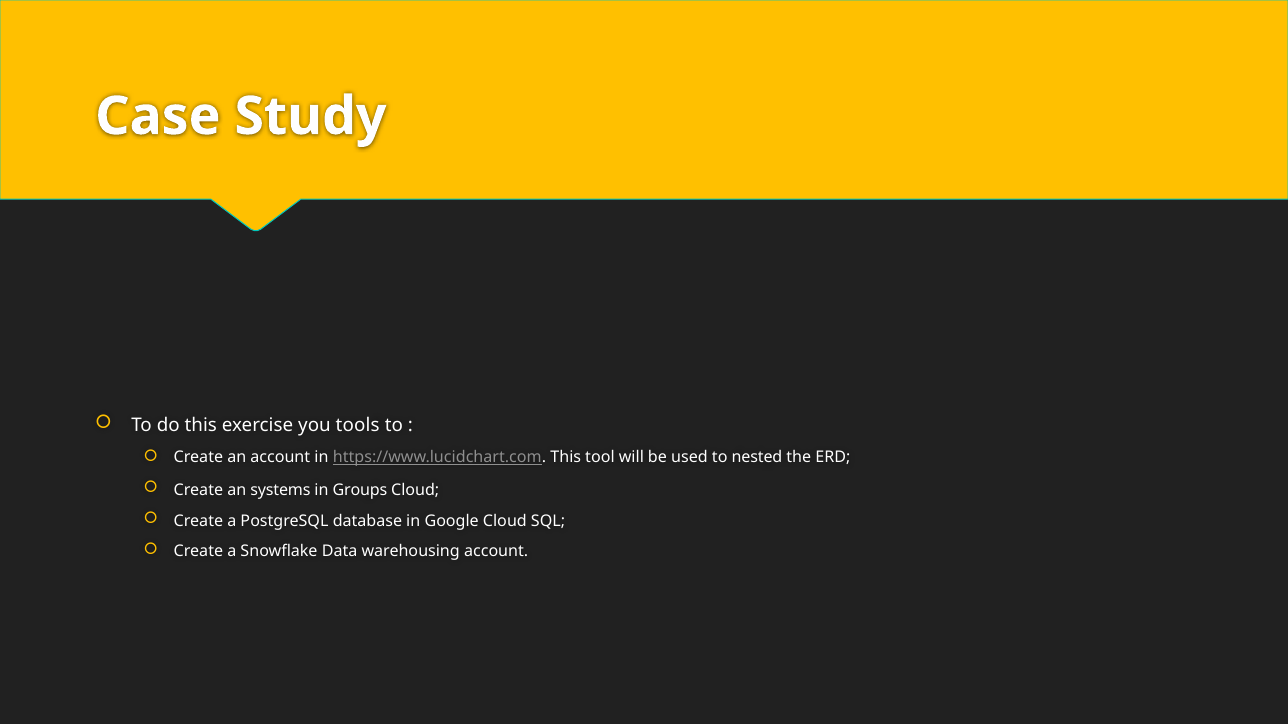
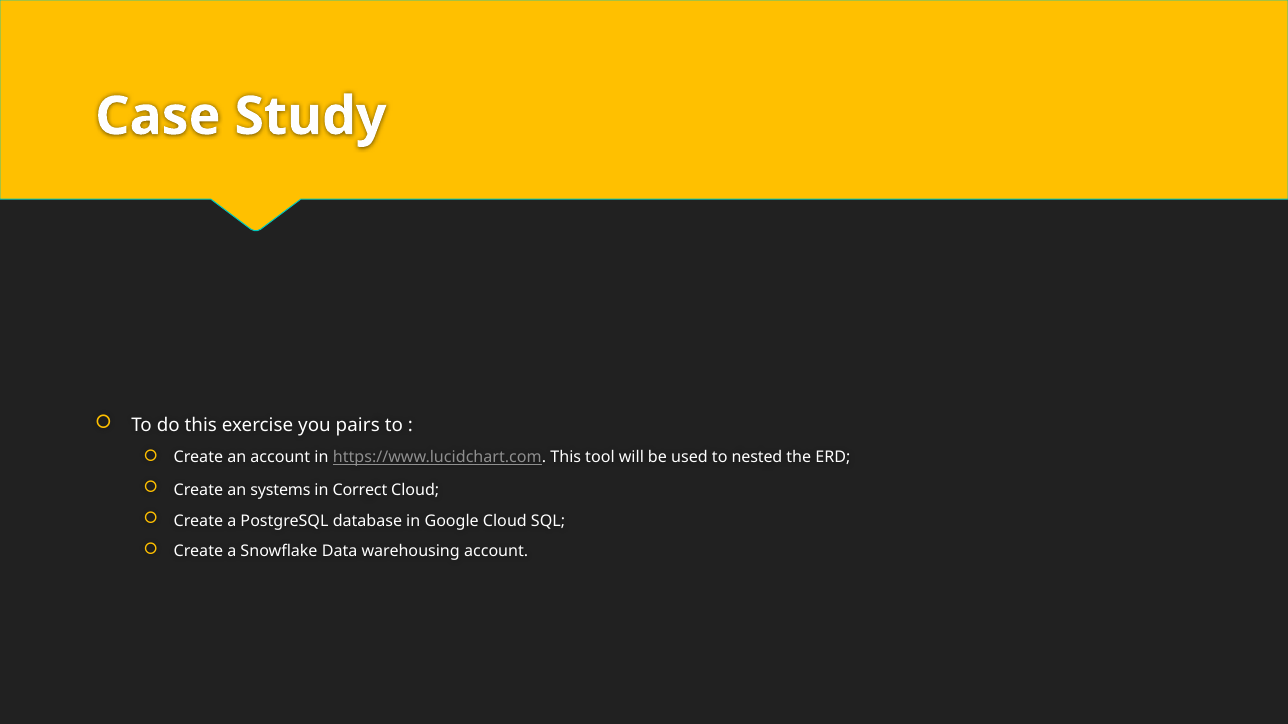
tools: tools -> pairs (358, 425)
Groups: Groups -> Correct (360, 491)
